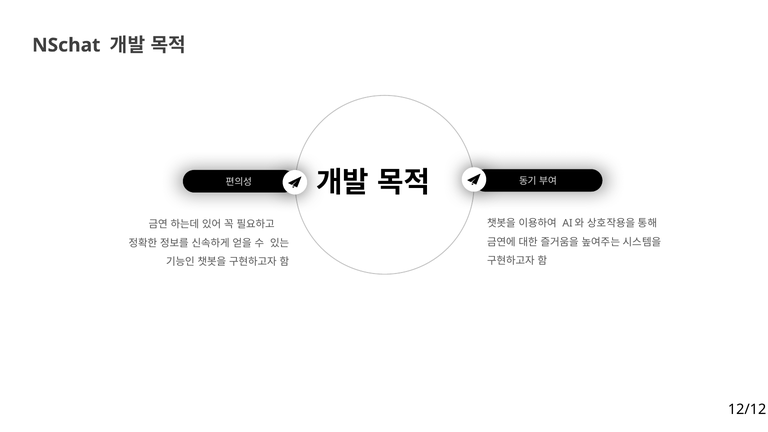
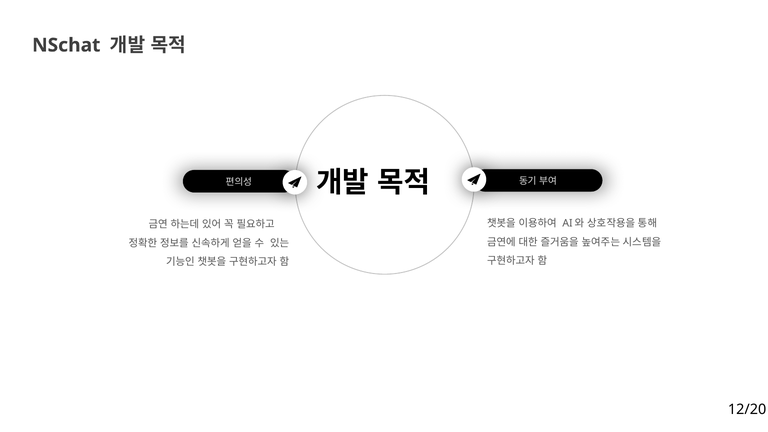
12/12: 12/12 -> 12/20 (747, 409)
